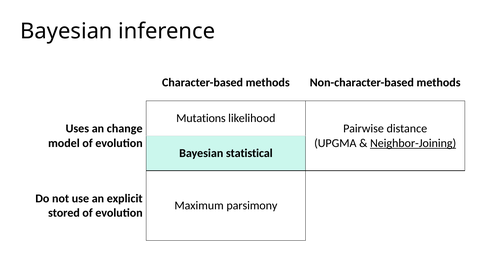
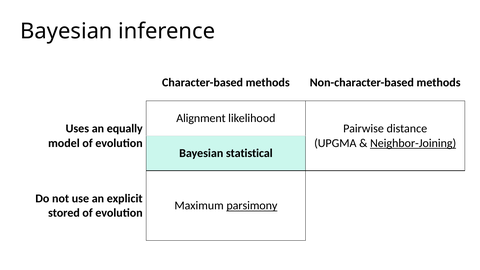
Mutations: Mutations -> Alignment (201, 118)
change: change -> equally (125, 129)
parsimony underline: none -> present (252, 206)
